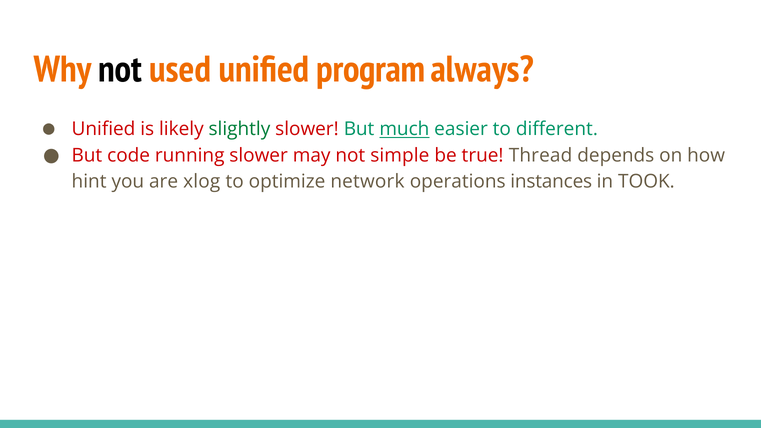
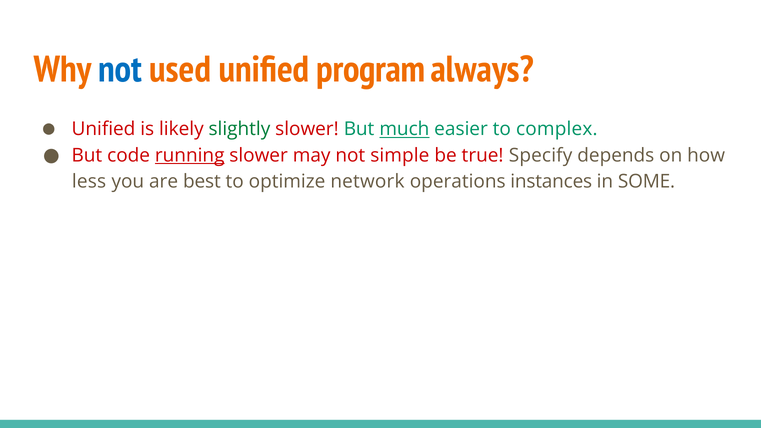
not colour: black -> blue (120, 69)
different: different -> complex (557, 129)
running underline: none -> present (190, 155)
Thread: Thread -> Specify (541, 155)
hint: hint -> less (89, 182)
xlog: xlog -> best (202, 182)
TOOK: TOOK -> SOME (646, 182)
